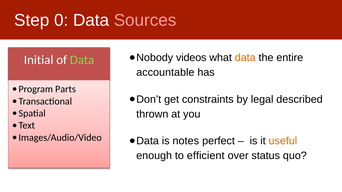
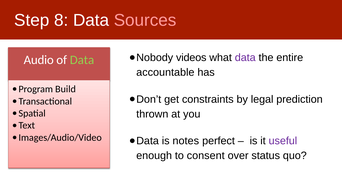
0: 0 -> 8 (61, 20)
data colour: orange -> purple (245, 58)
Initial: Initial -> Audio (39, 60)
Parts: Parts -> Build (65, 89)
described: described -> prediction (300, 99)
useful colour: orange -> purple (283, 141)
efficient: efficient -> consent (206, 156)
